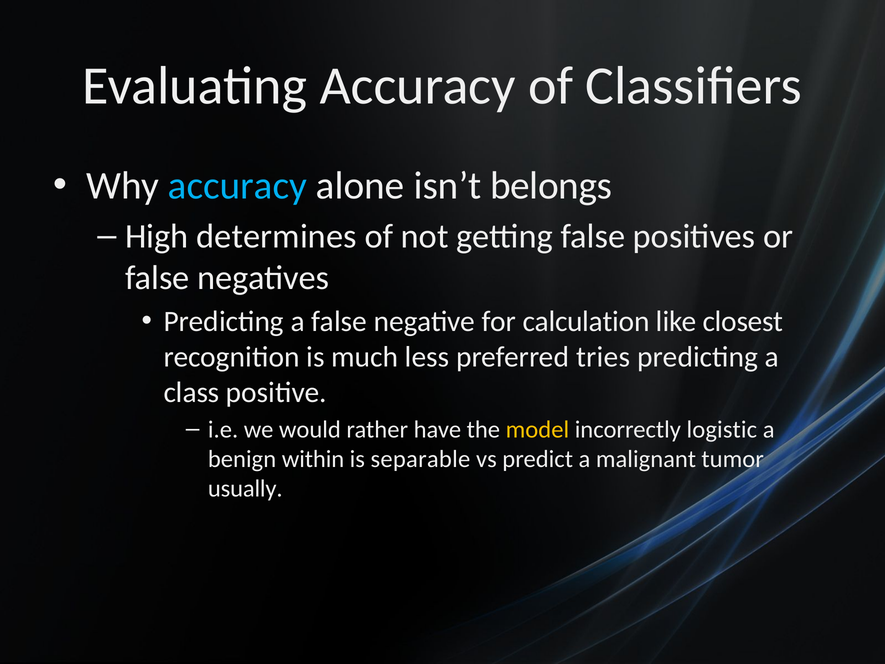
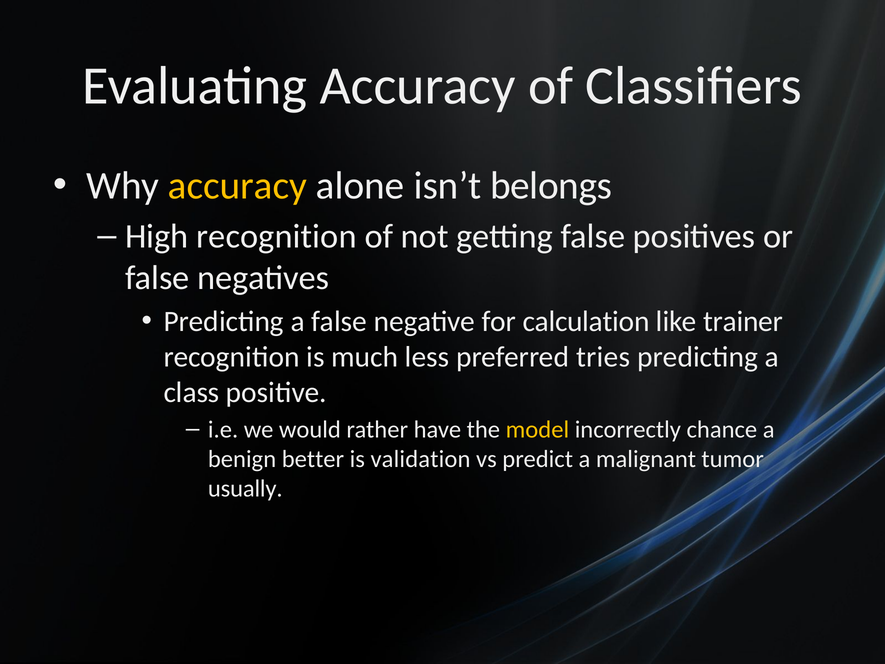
accuracy colour: light blue -> yellow (237, 186)
High determines: determines -> recognition (277, 236)
closest: closest -> trainer (743, 322)
logistic: logistic -> chance (722, 429)
within: within -> better (313, 459)
separable: separable -> validation (420, 459)
